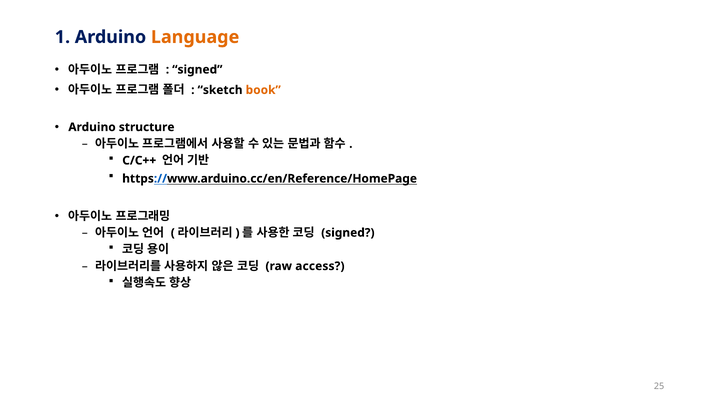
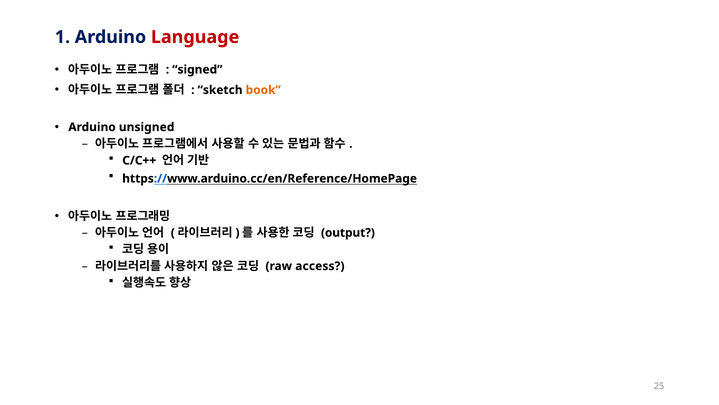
Language colour: orange -> red (195, 37)
structure: structure -> unsigned (147, 127)
signed: signed -> output (348, 232)
